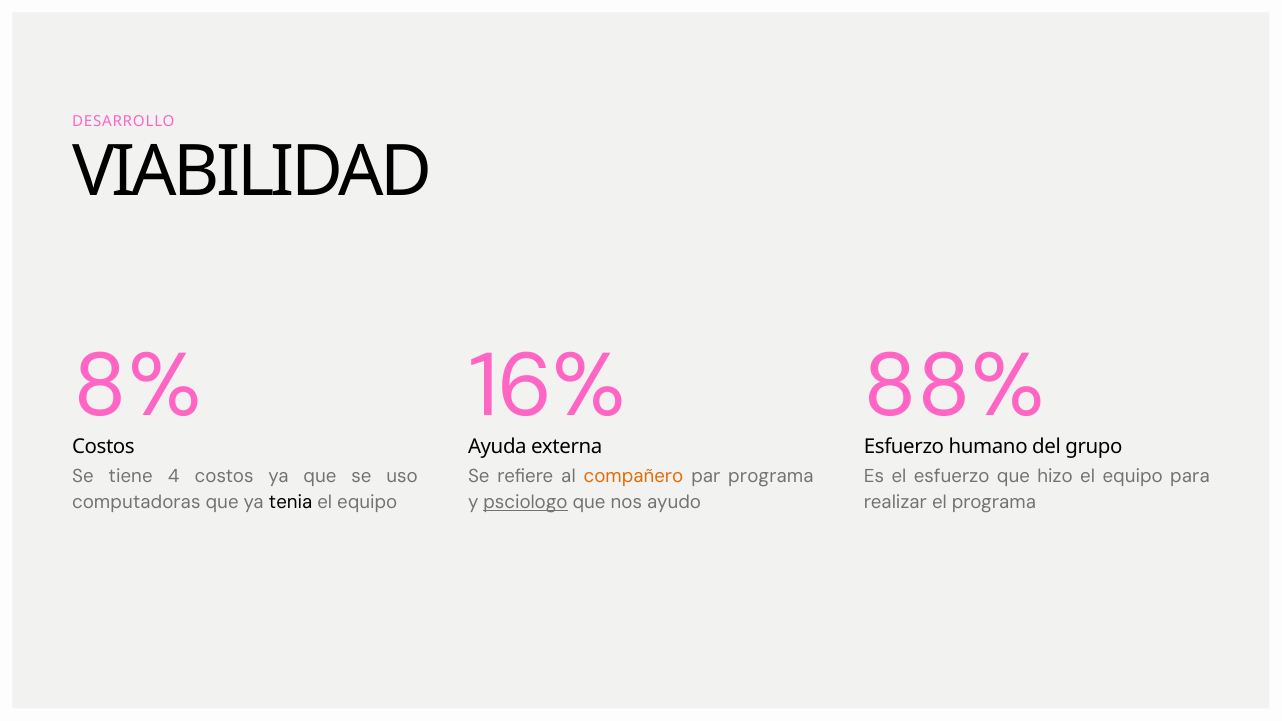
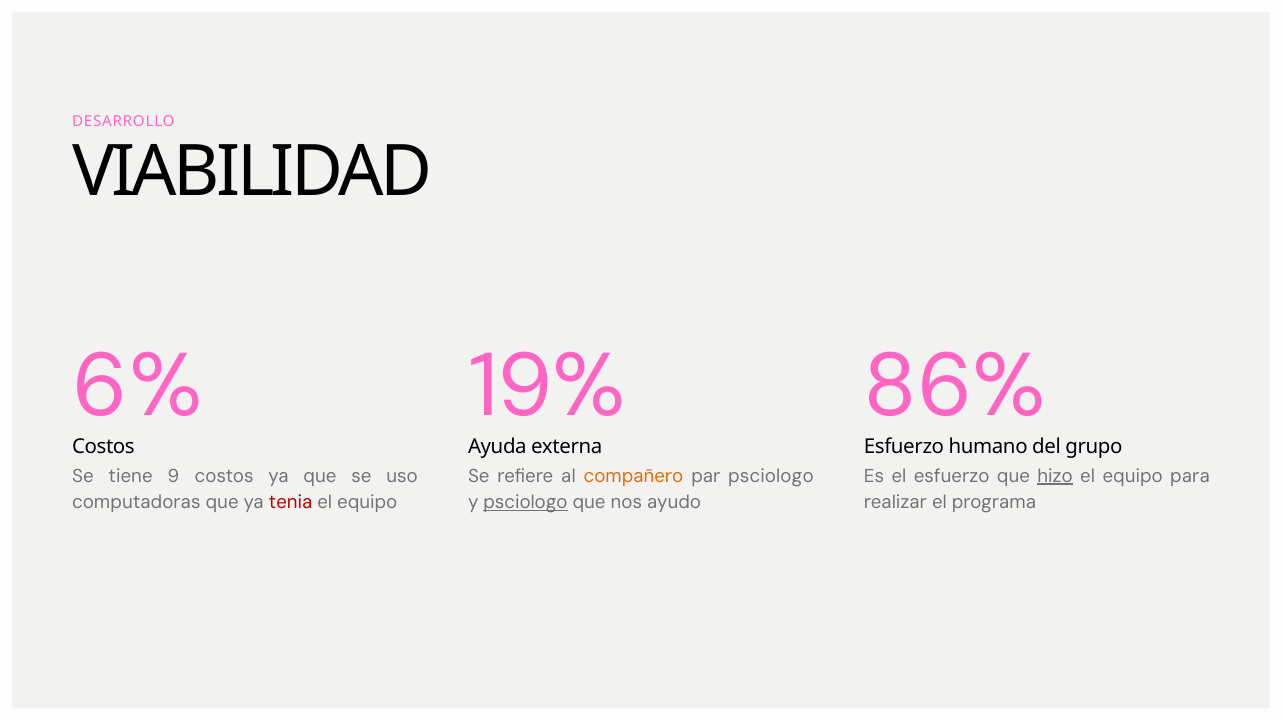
8%: 8% -> 6% (137, 386)
16%: 16% -> 19% (547, 386)
88%: 88% -> 86% (955, 386)
4: 4 -> 9 (174, 476)
par programa: programa -> psciologo (771, 476)
hizo underline: none -> present (1055, 476)
tenia colour: black -> red (291, 502)
